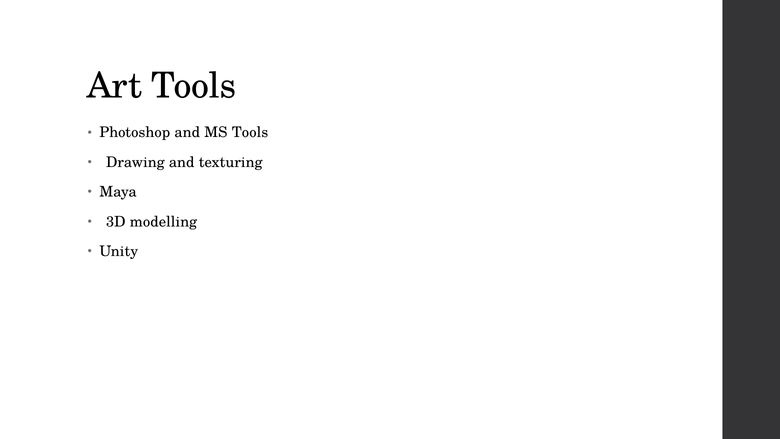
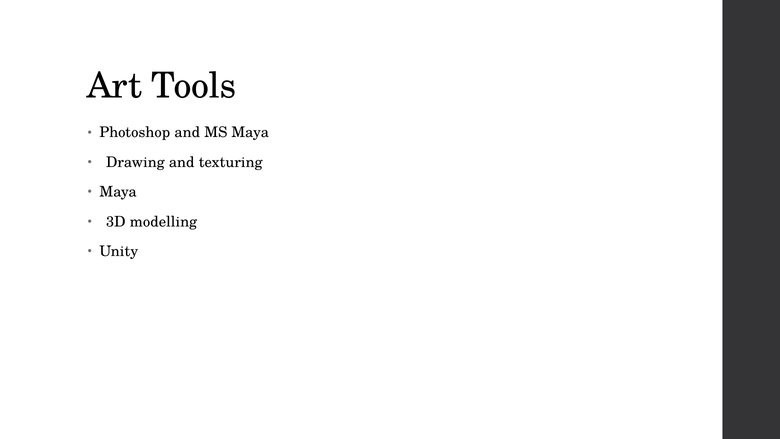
MS Tools: Tools -> Maya (250, 133)
